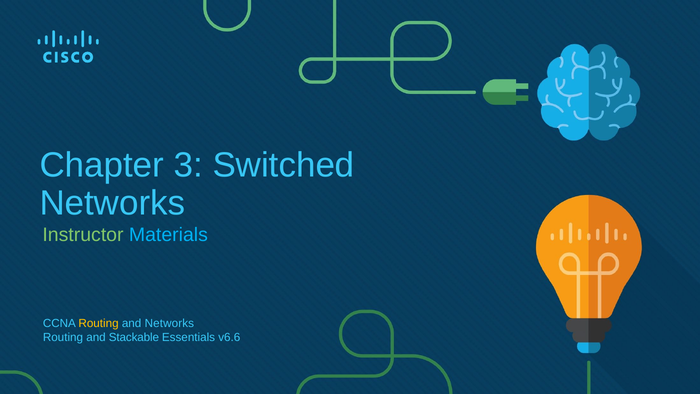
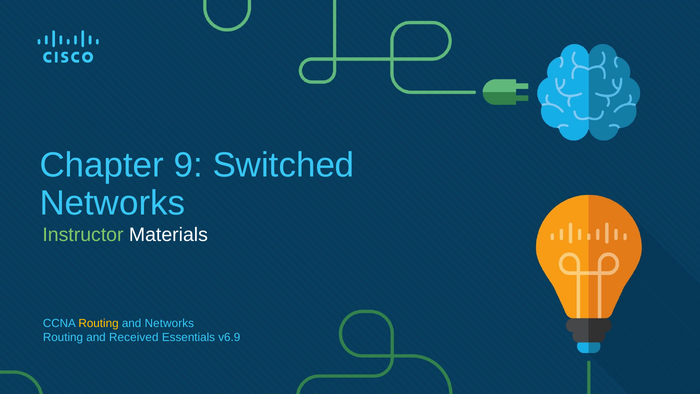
3: 3 -> 9 (188, 165)
Materials colour: light blue -> white (168, 235)
Stackable: Stackable -> Received (134, 337)
v6.6: v6.6 -> v6.9 (229, 337)
